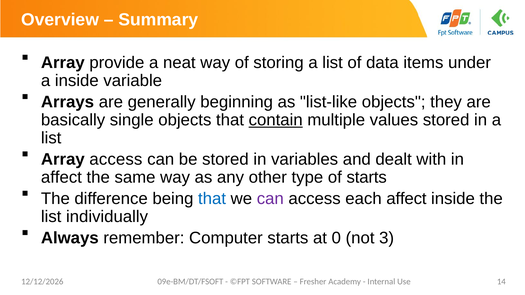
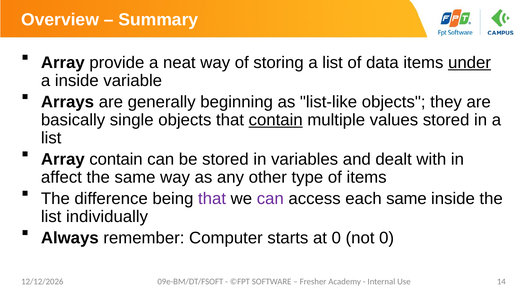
under underline: none -> present (470, 63)
Array access: access -> contain (116, 159)
of starts: starts -> items (367, 178)
that colour: blue -> purple (212, 199)
each affect: affect -> same (406, 199)
not 3: 3 -> 0 (387, 238)
